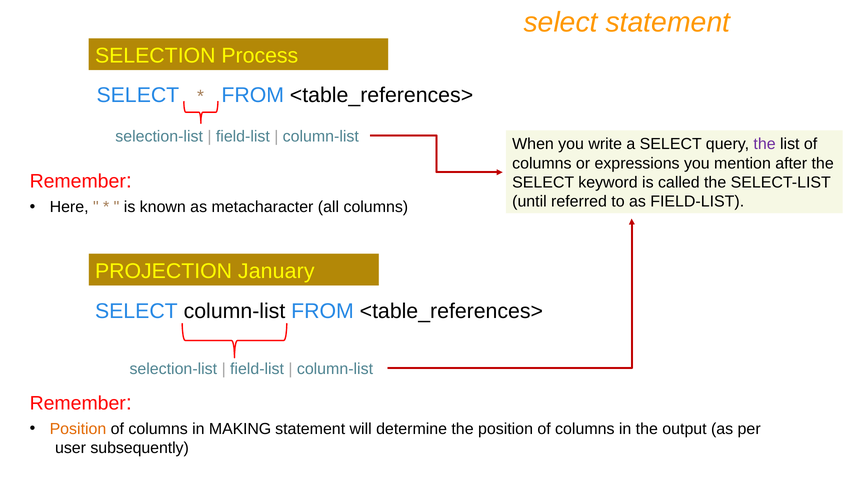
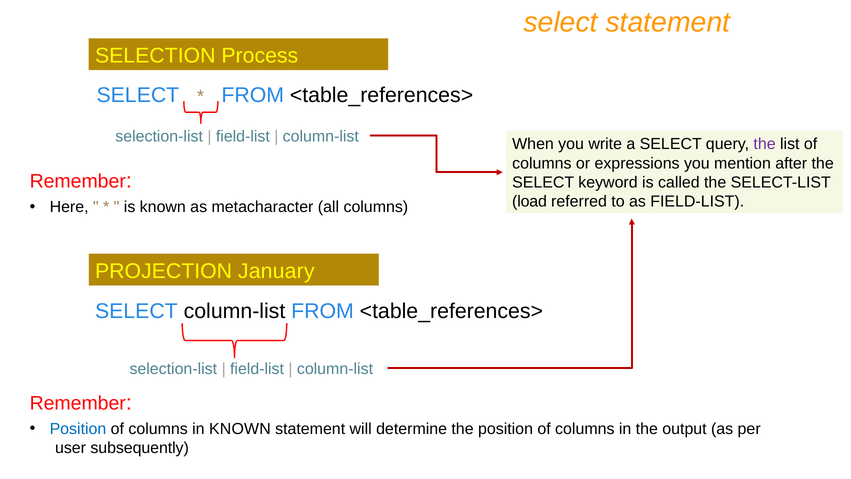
until: until -> load (530, 202)
Position colour: orange -> blue (78, 429)
in MAKING: MAKING -> KNOWN (240, 429)
